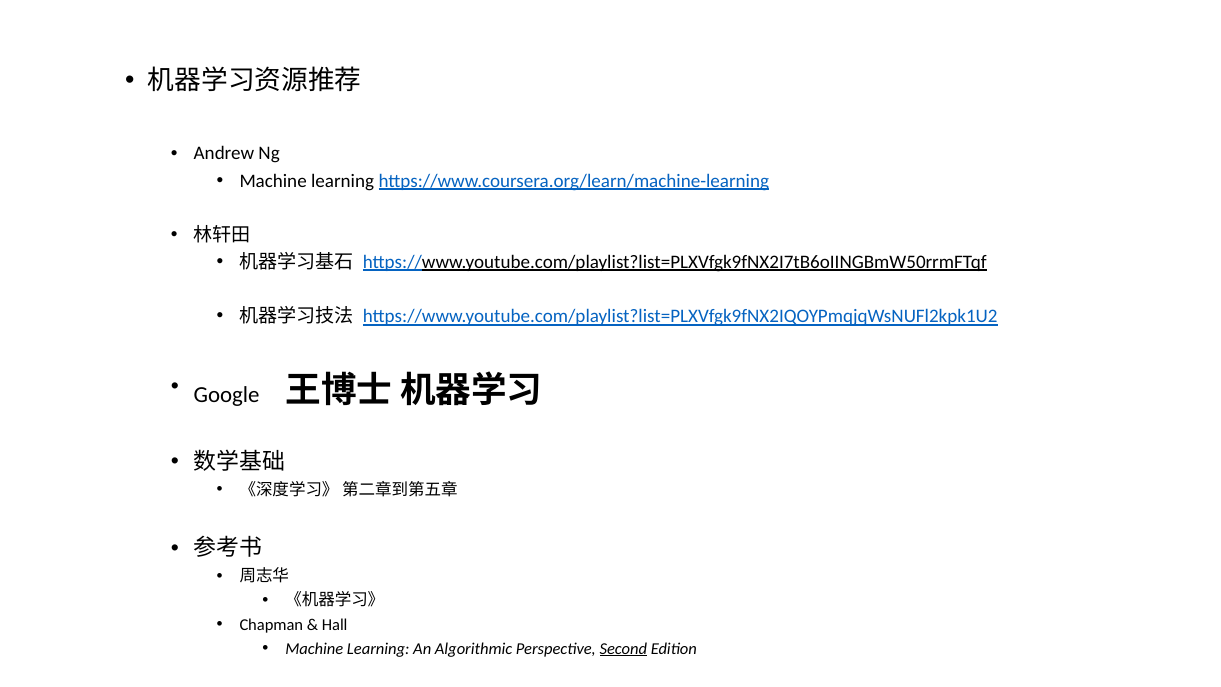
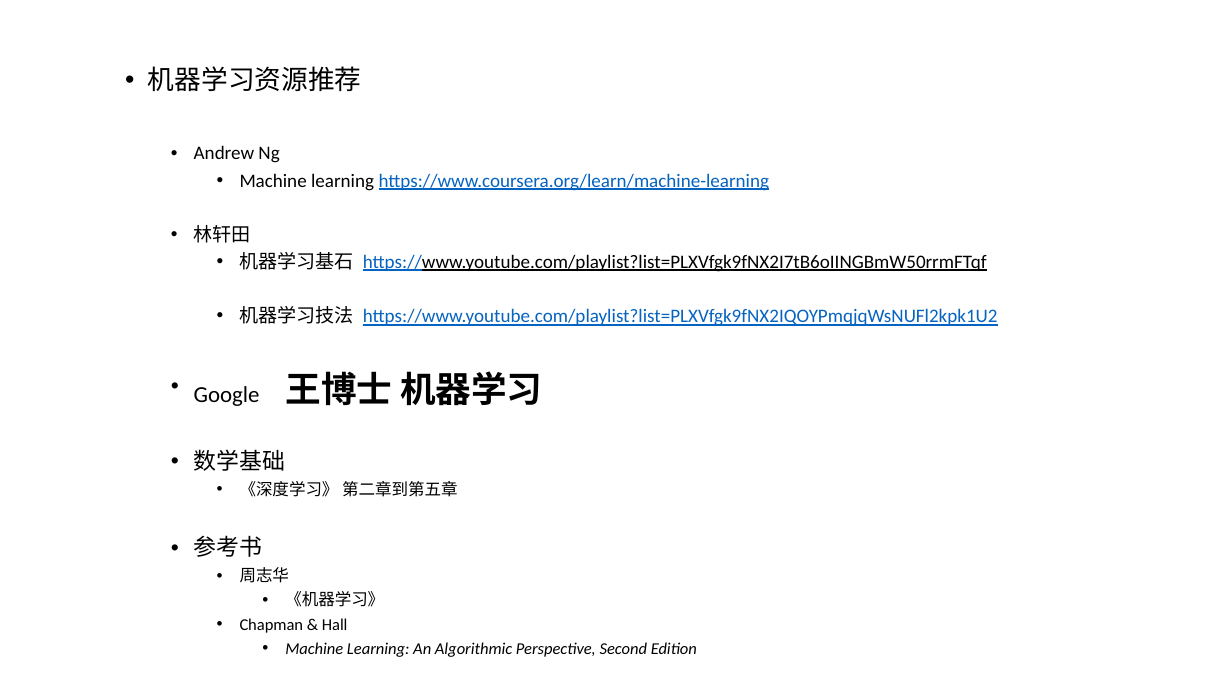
Second underline: present -> none (623, 649)
